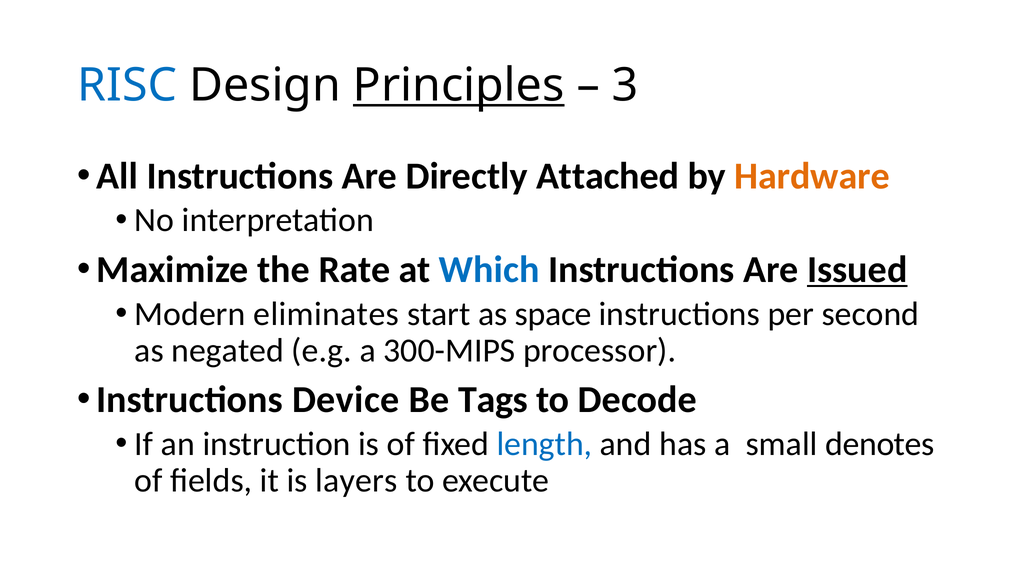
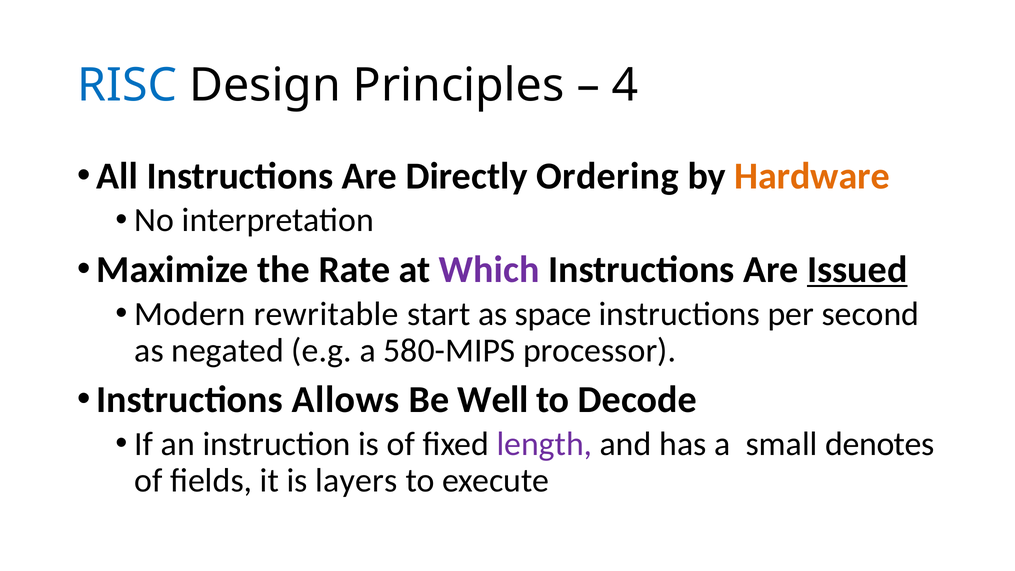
Principles underline: present -> none (459, 85)
3: 3 -> 4 (625, 85)
Attached: Attached -> Ordering (607, 176)
Which colour: blue -> purple (489, 270)
eliminates: eliminates -> rewritable (326, 314)
300-MIPS: 300-MIPS -> 580-MIPS (449, 350)
Device: Device -> Allows (346, 400)
Tags: Tags -> Well (493, 400)
length colour: blue -> purple (544, 444)
